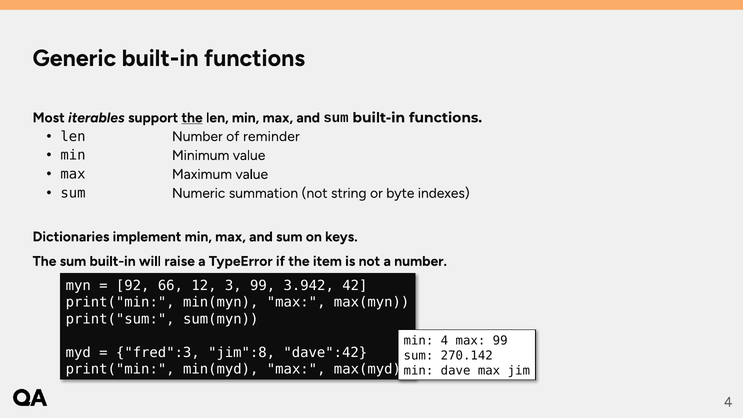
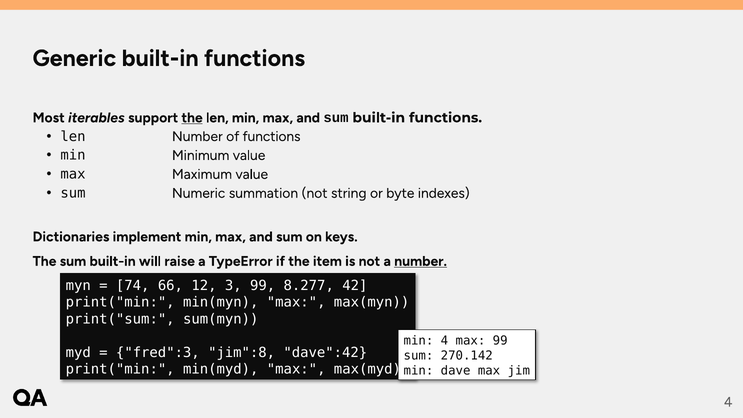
of reminder: reminder -> functions (272, 136)
number underline: none -> present (421, 261)
92: 92 -> 74 (133, 285)
3.942: 3.942 -> 8.277 (309, 285)
